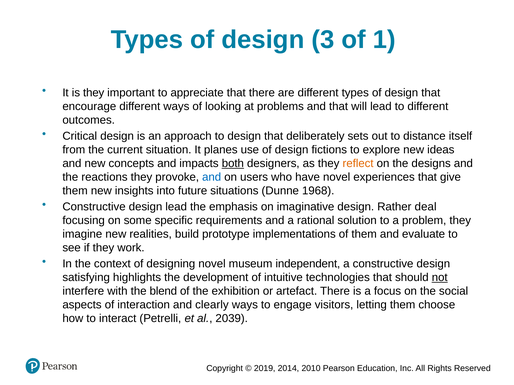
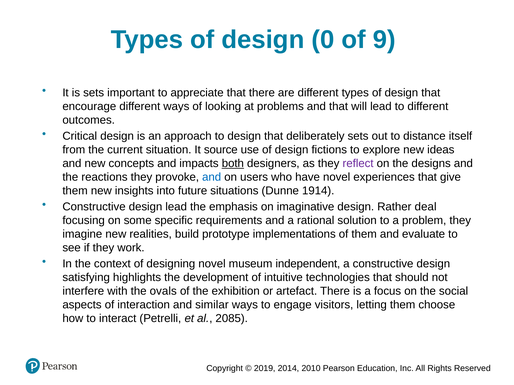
3: 3 -> 0 (323, 40)
1: 1 -> 9 (384, 40)
is they: they -> sets (94, 93)
planes: planes -> source (221, 150)
reflect colour: orange -> purple (358, 164)
1968: 1968 -> 1914 (318, 191)
not underline: present -> none (440, 278)
blend: blend -> ovals (163, 291)
clearly: clearly -> similar (212, 305)
2039: 2039 -> 2085 (232, 319)
